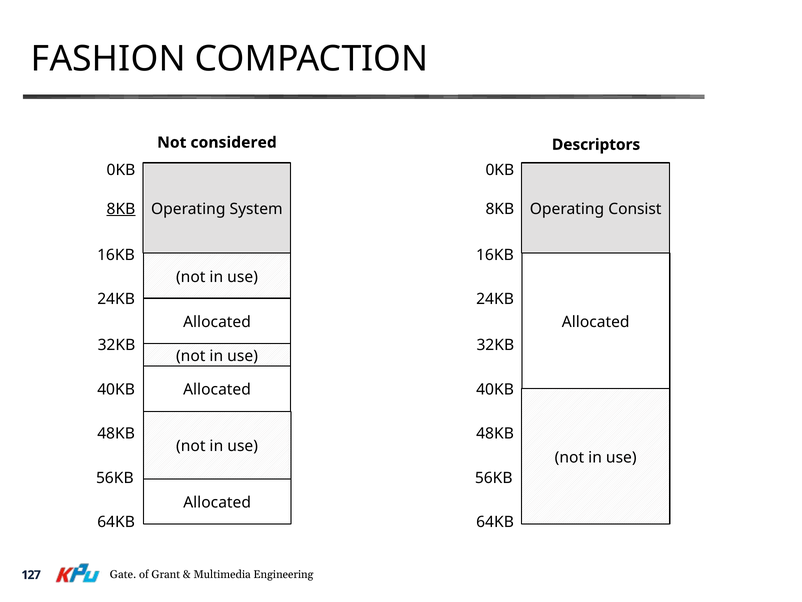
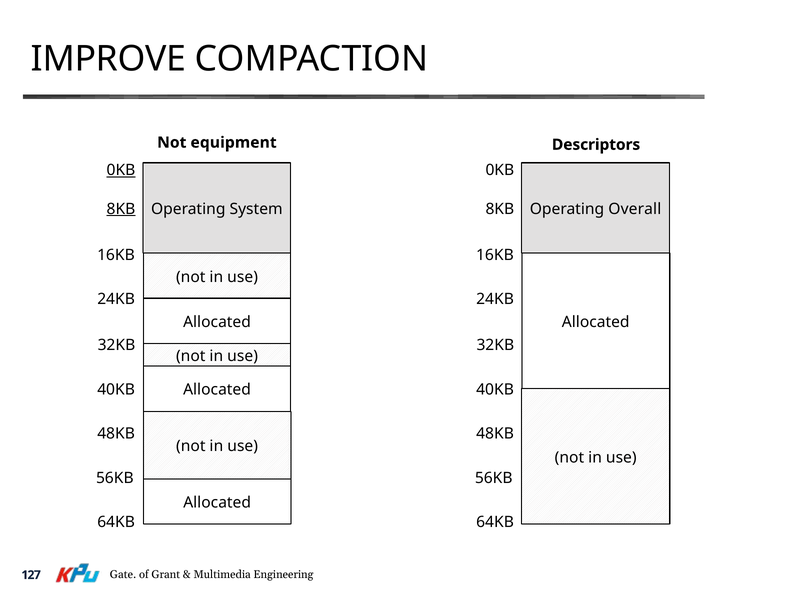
FASHION: FASHION -> IMPROVE (108, 59)
considered: considered -> equipment (234, 142)
0KB underline: none -> present (121, 170)
Consist: Consist -> Overall (635, 209)
